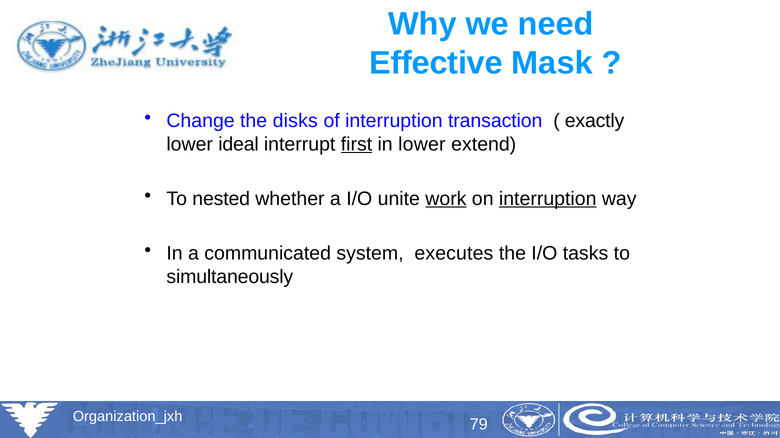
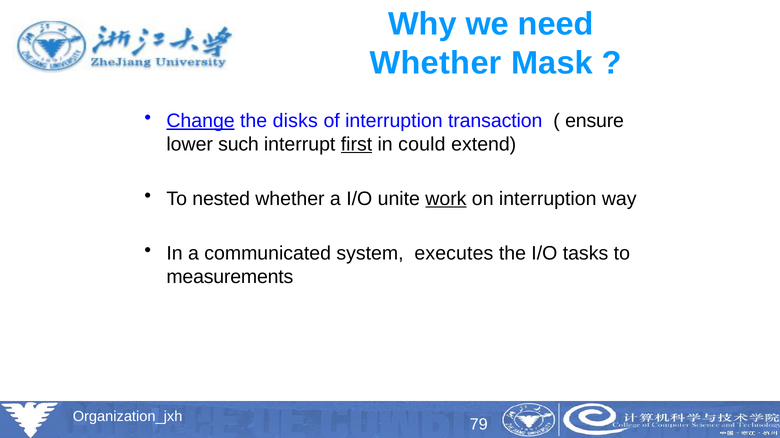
Effective: Effective -> Whether (436, 63)
Change underline: none -> present (201, 121)
exactly: exactly -> ensure (595, 121)
ideal: ideal -> such (239, 145)
in lower: lower -> could (422, 145)
interruption underline: present -> none (548, 199)
simultaneously: simultaneously -> measurements (230, 277)
